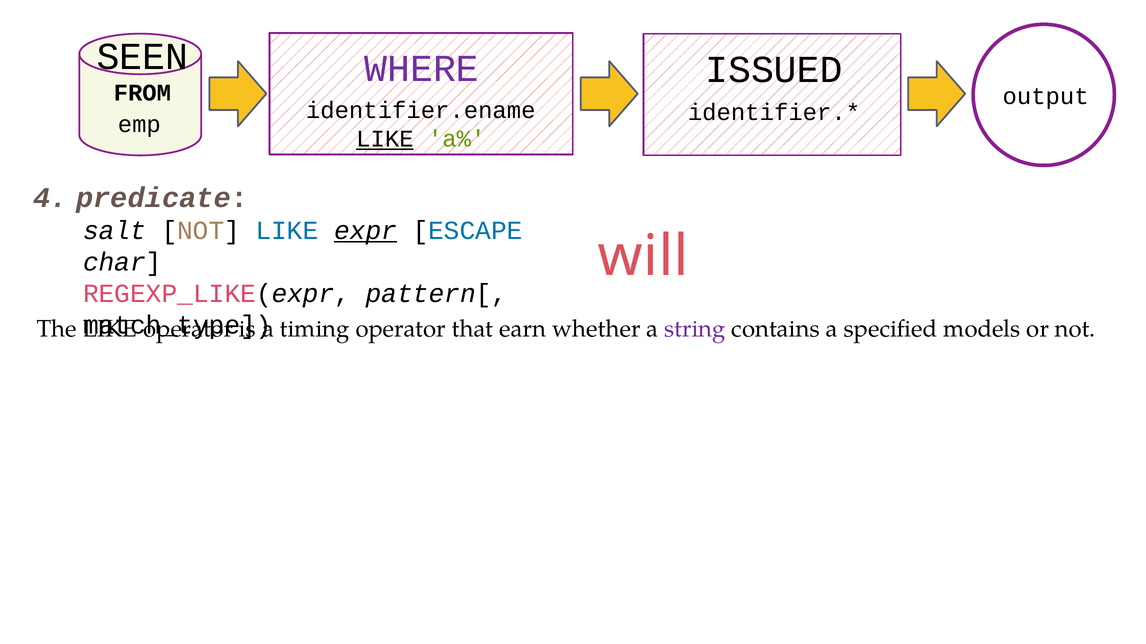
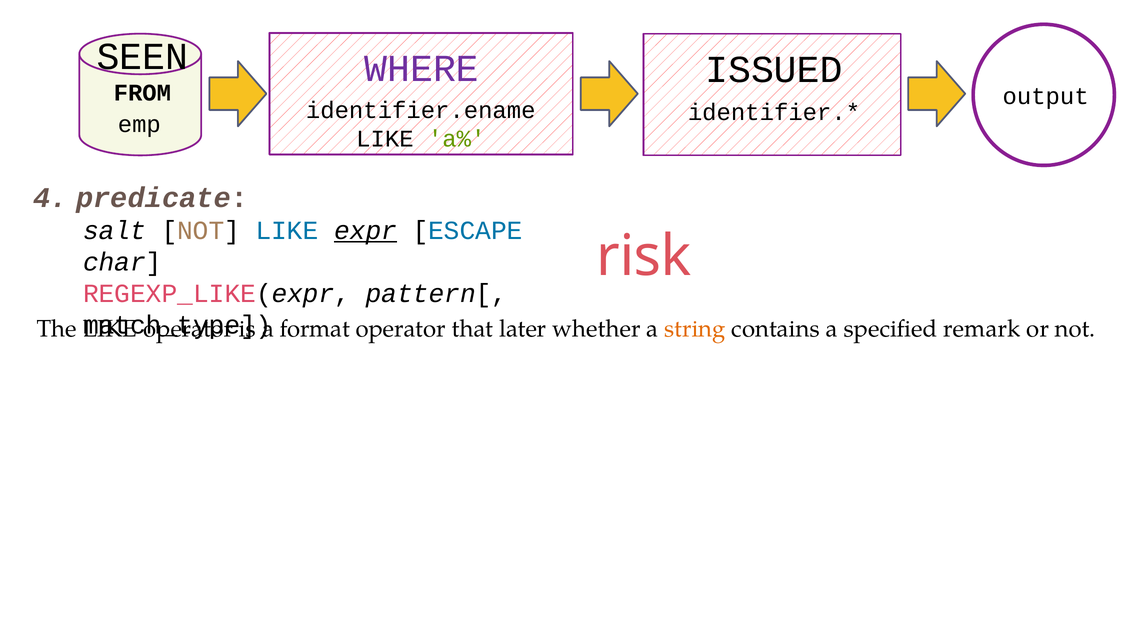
LIKE underline: present -> none (385, 139)
will: will -> risk (644, 256)
timing: timing -> format (315, 329)
earn: earn -> later (523, 329)
string colour: purple -> orange (695, 329)
models: models -> remark (982, 329)
